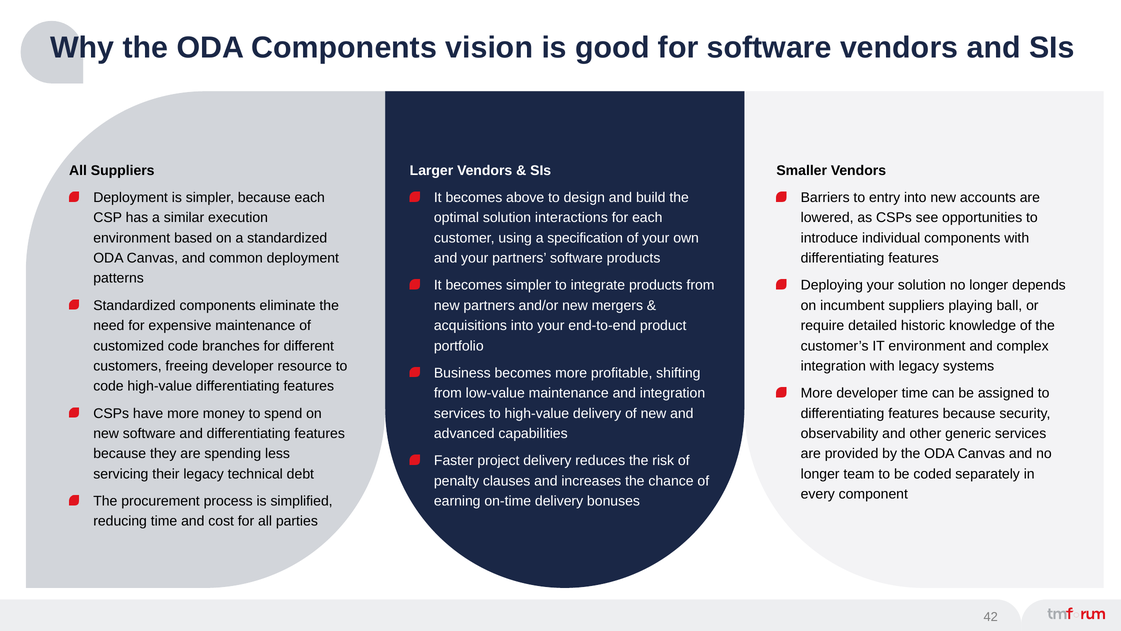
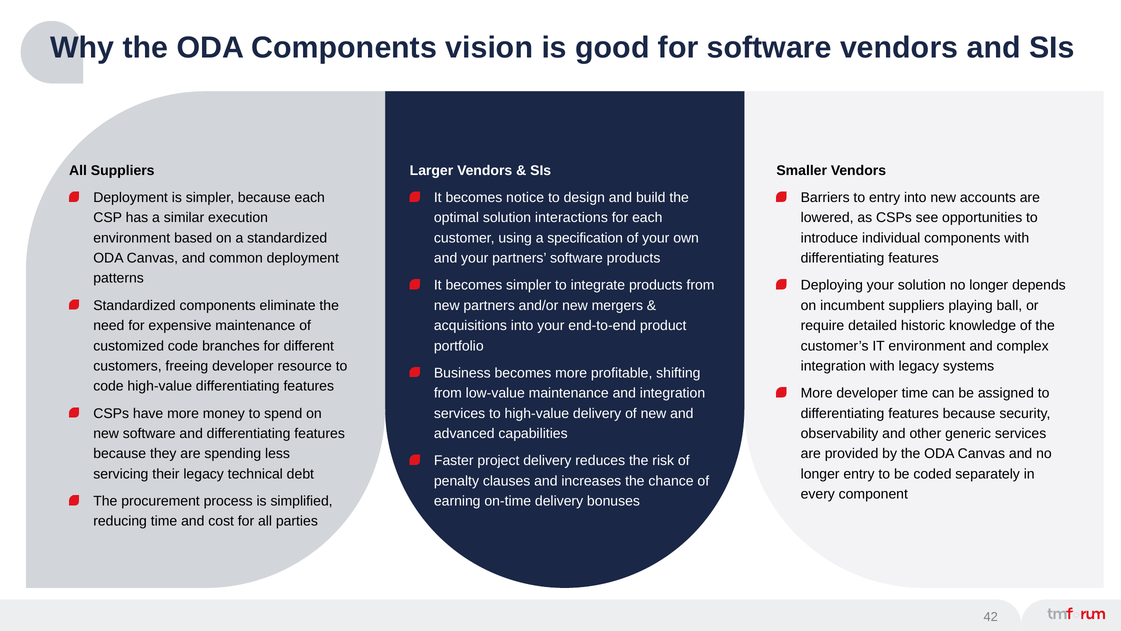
above: above -> notice (525, 198)
longer team: team -> entry (859, 474)
